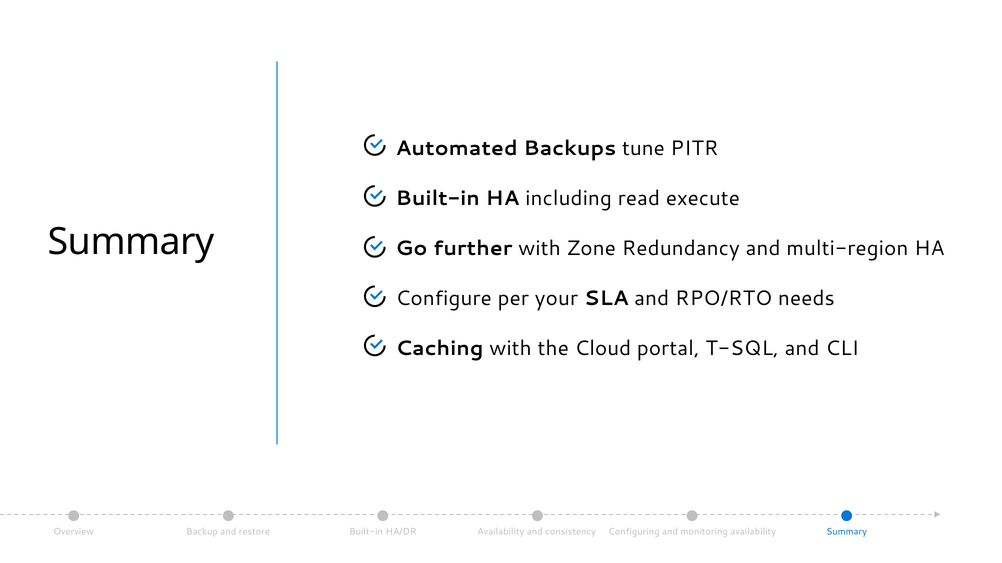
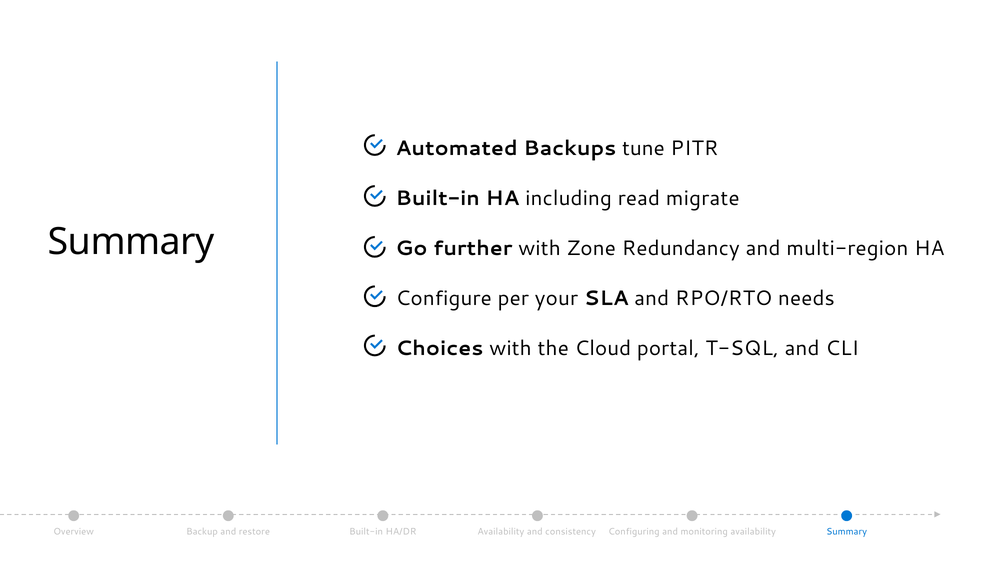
execute: execute -> migrate (703, 198)
Caching: Caching -> Choices (439, 349)
